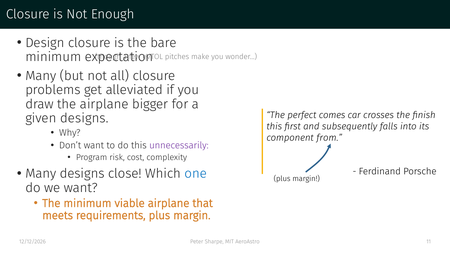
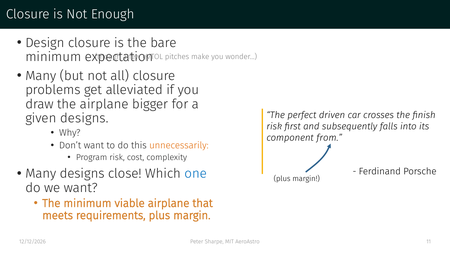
comes: comes -> driven (332, 115)
this: this -> risk (274, 127)
unnecessarily colour: purple -> orange (179, 145)
